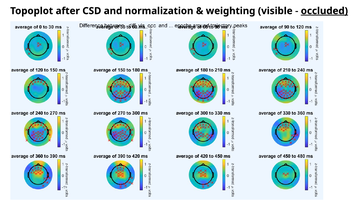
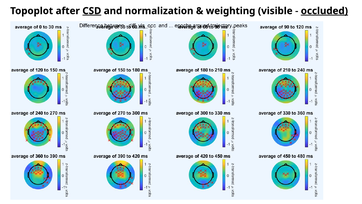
CSD underline: none -> present (92, 11)
